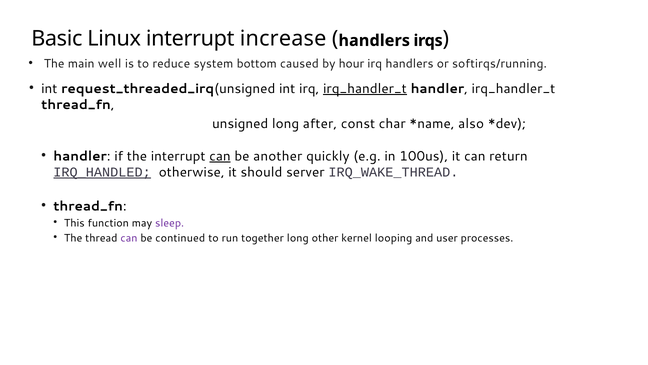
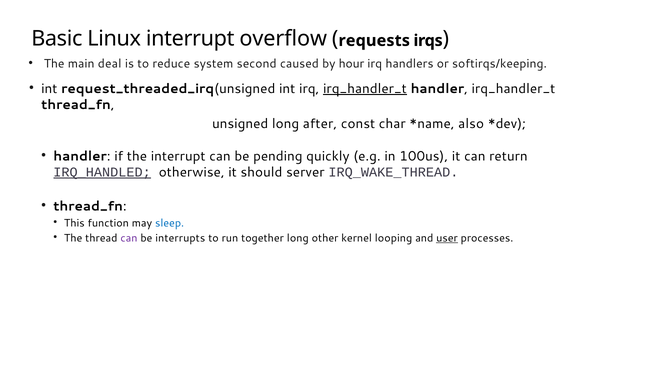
increase: increase -> overflow (283, 39)
handlers: handlers -> requests (374, 41)
well: well -> deal (110, 63)
bottom: bottom -> second (257, 63)
softirqs/running: softirqs/running -> softirqs/keeping (499, 63)
can underline: present -> none (220, 156)
another: another -> pending (278, 156)
sleep colour: purple -> blue (170, 223)
continued: continued -> interrupts (180, 238)
user underline: none -> present (447, 238)
